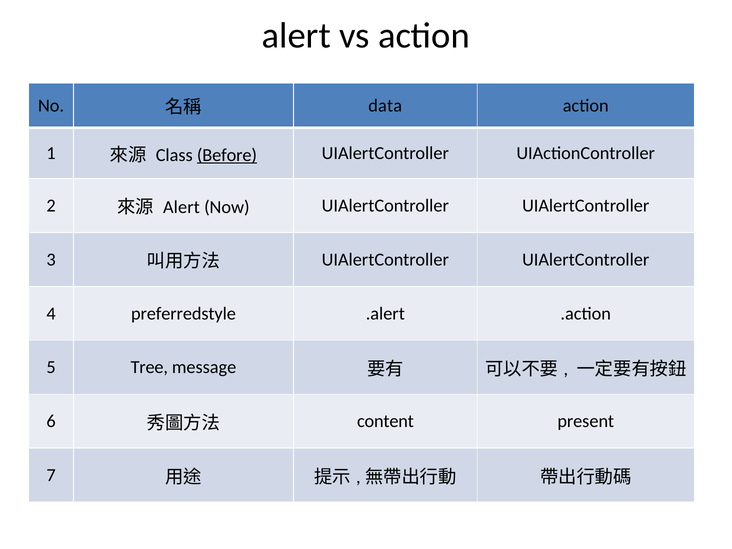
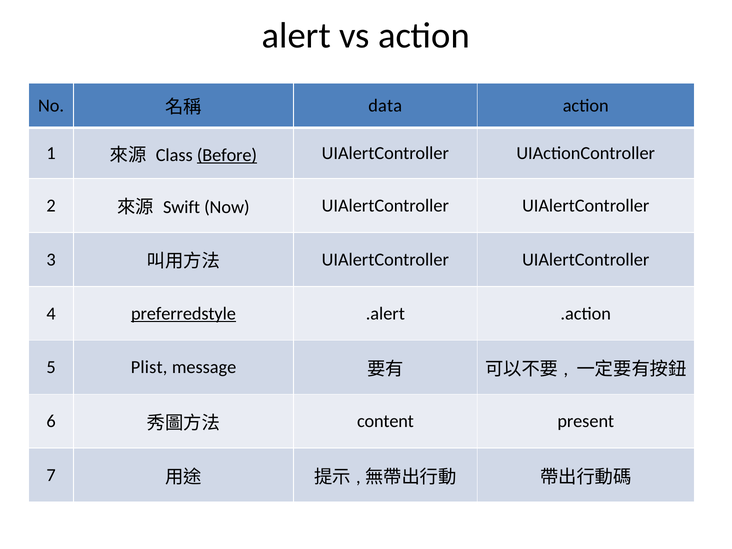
Alert: Alert -> Swift (182, 207)
preferredstyle underline: none -> present (183, 314)
Tree: Tree -> Plist (149, 367)
